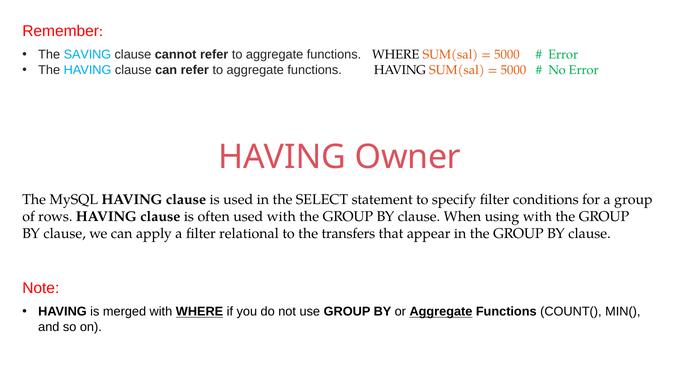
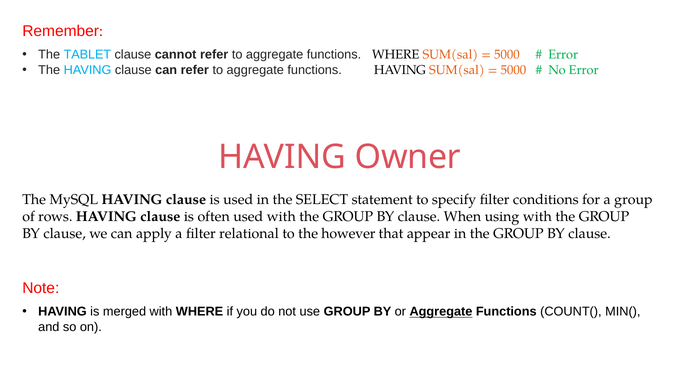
SAVING: SAVING -> TABLET (87, 55)
transfers: transfers -> however (348, 234)
WHERE underline: present -> none (200, 312)
